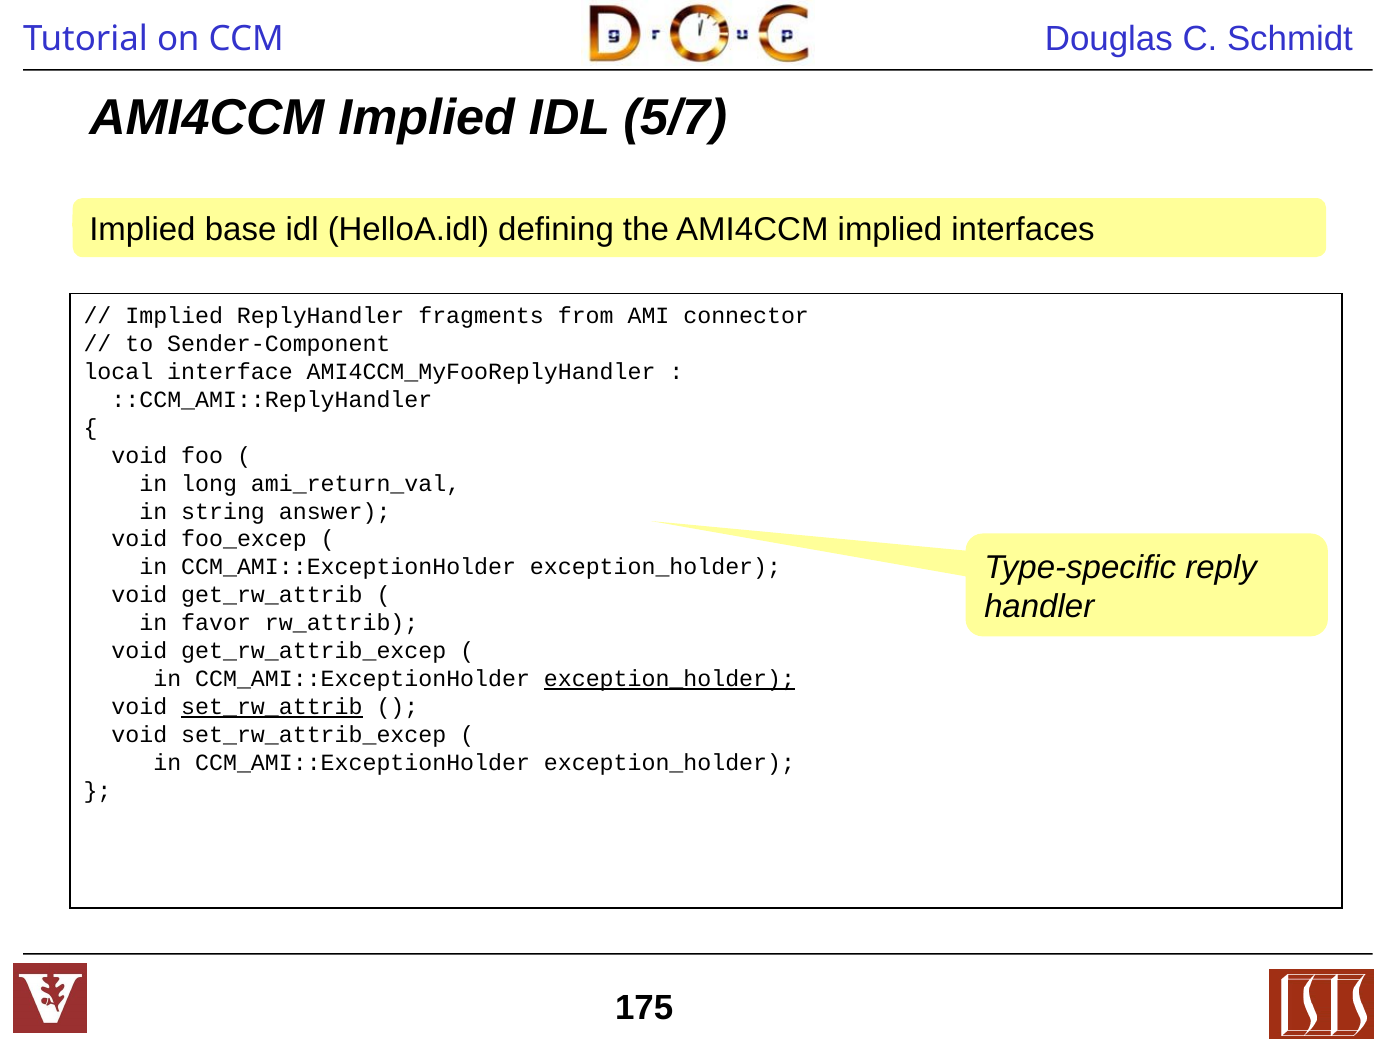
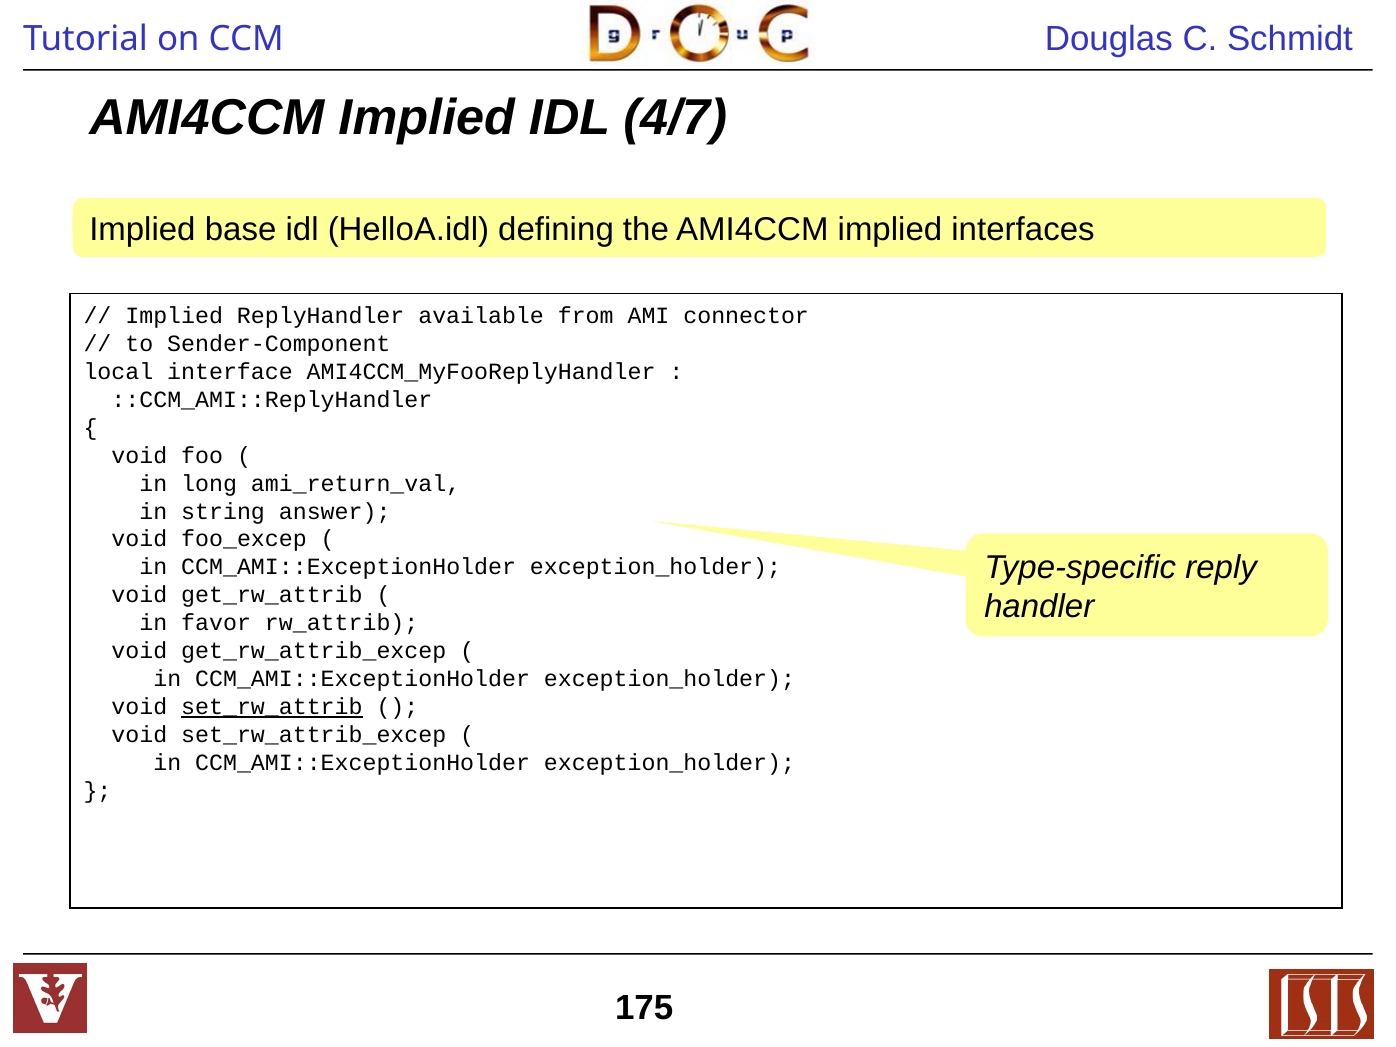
5/7: 5/7 -> 4/7 (675, 118)
fragments: fragments -> available (481, 316)
exception_holder underline: present -> none (669, 679)
